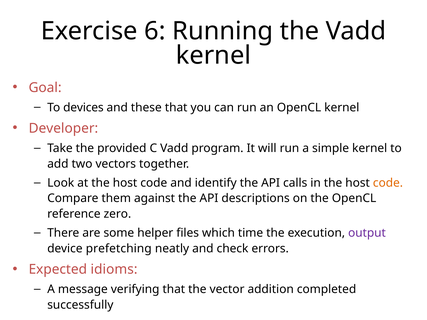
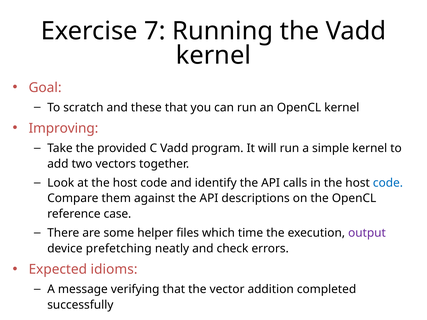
6: 6 -> 7 (155, 31)
devices: devices -> scratch (83, 108)
Developer: Developer -> Improving (63, 128)
code colour: orange -> blue (388, 183)
zero: zero -> case (117, 214)
